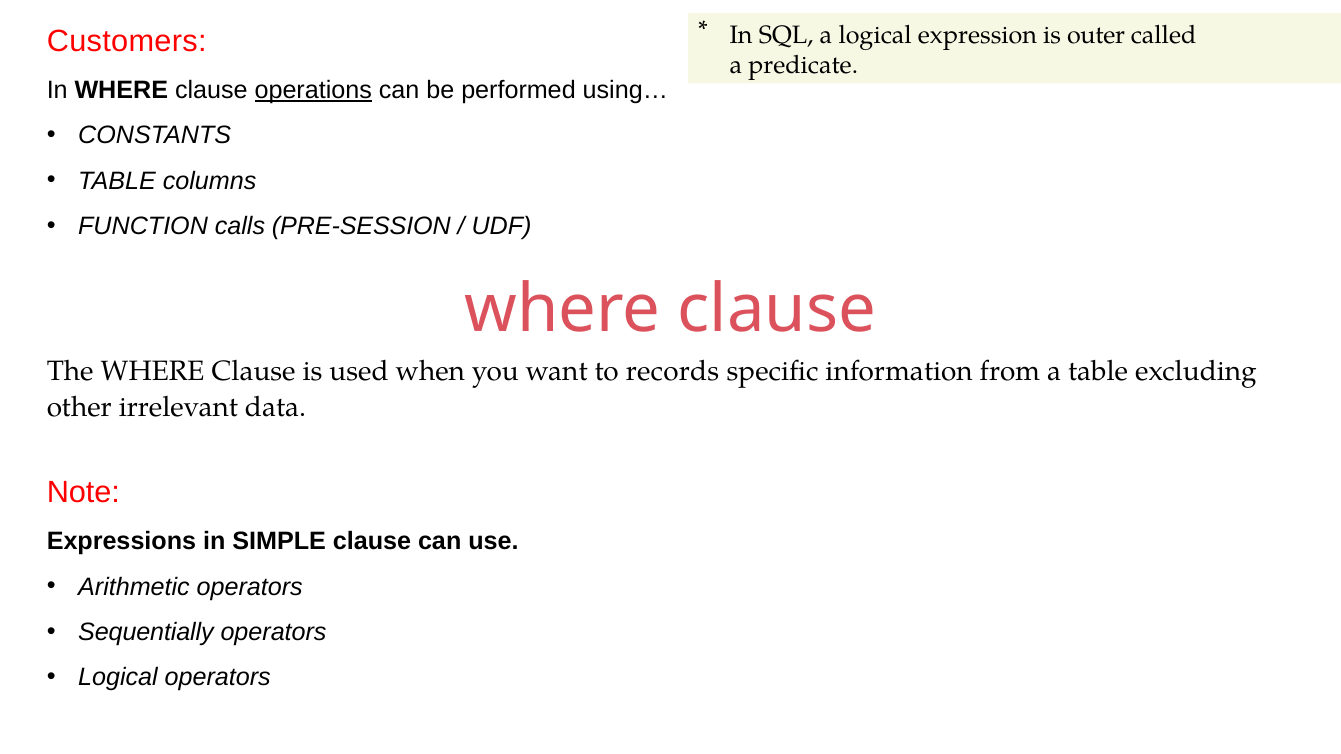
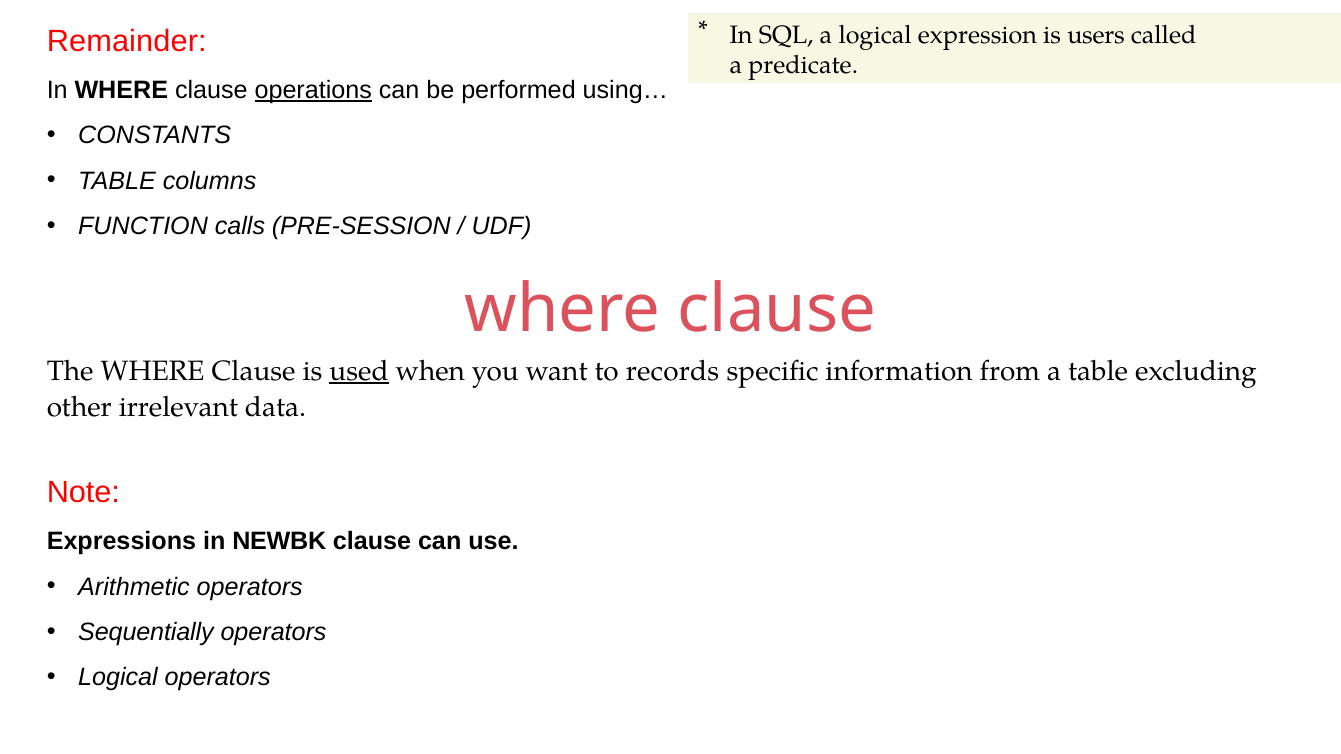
outer: outer -> users (1096, 35)
Customers: Customers -> Remainder (127, 41)
used underline: none -> present (359, 371)
SIMPLE: SIMPLE -> NEWBK (279, 542)
